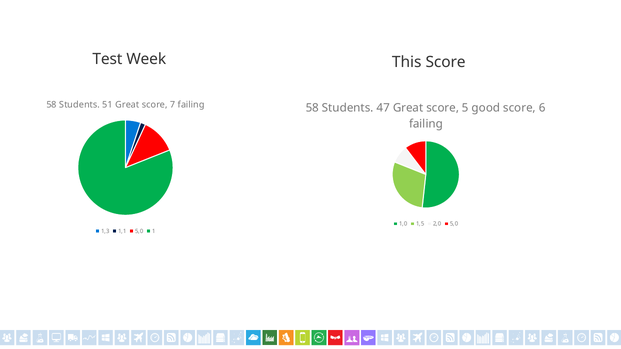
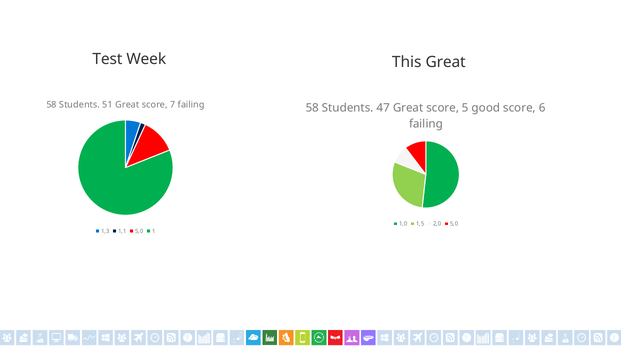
This Score: Score -> Great (446, 62)
